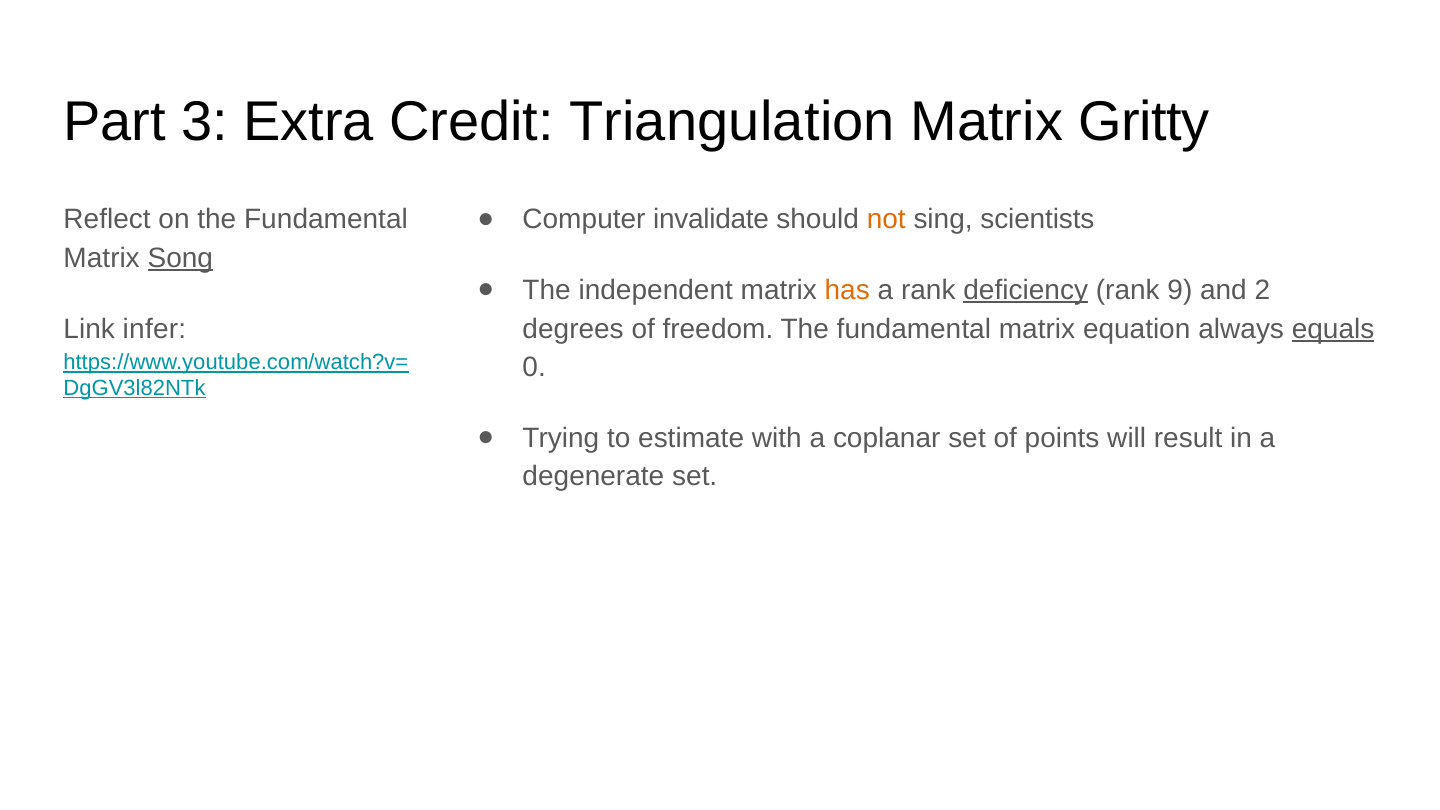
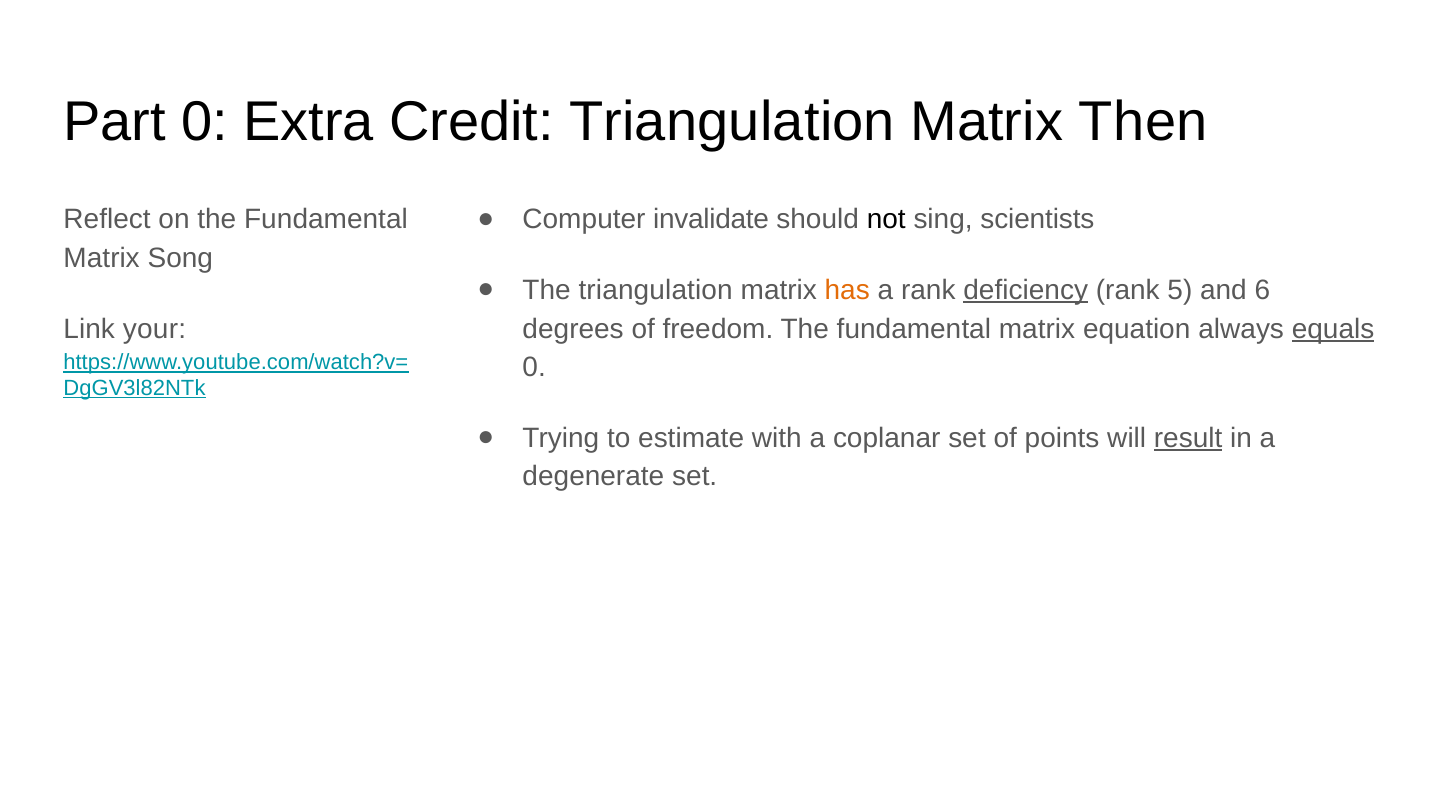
Part 3: 3 -> 0 (205, 122)
Gritty: Gritty -> Then (1143, 122)
not colour: orange -> black (886, 220)
Song underline: present -> none (180, 258)
The independent: independent -> triangulation (656, 290)
9: 9 -> 5 (1180, 290)
2: 2 -> 6 (1263, 290)
infer: infer -> your (154, 329)
result underline: none -> present (1188, 438)
